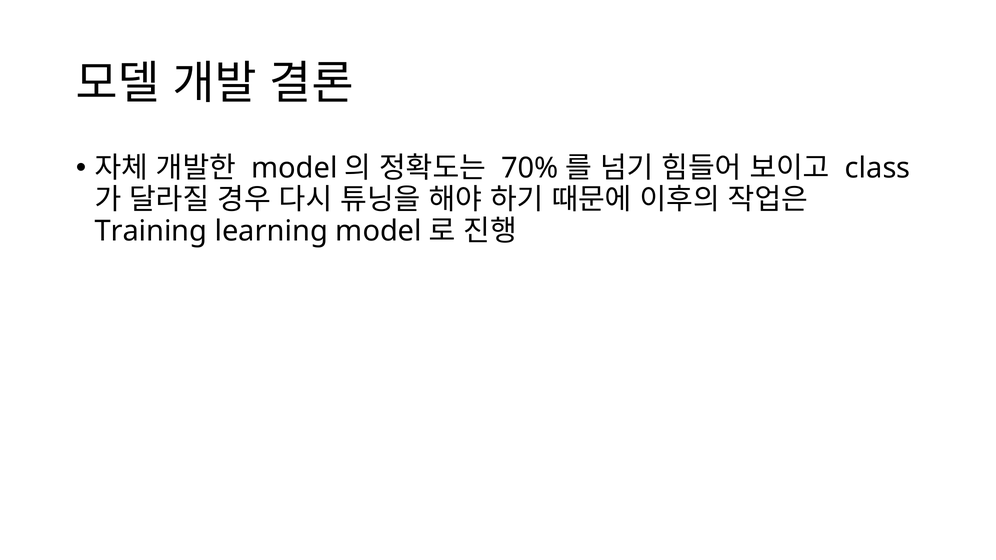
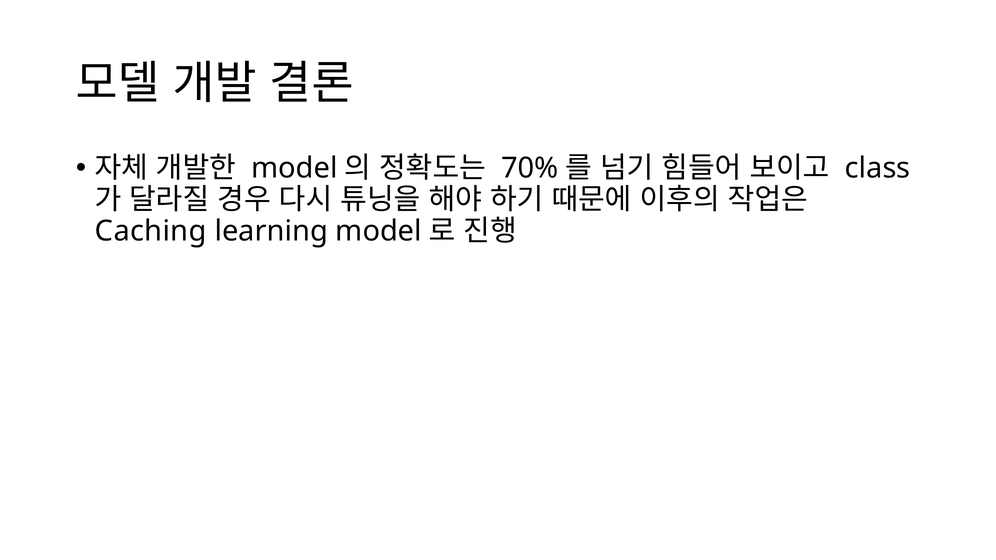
Training: Training -> Caching (151, 231)
